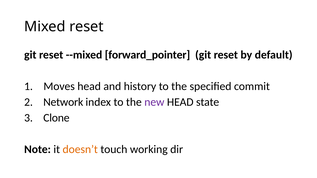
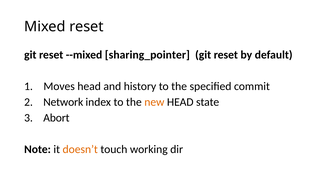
forward_pointer: forward_pointer -> sharing_pointer (147, 55)
new colour: purple -> orange (154, 102)
Clone: Clone -> Abort (56, 118)
